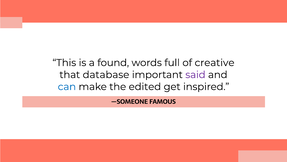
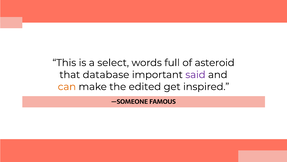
found: found -> select (113, 63)
creative: creative -> asteroid (215, 63)
can colour: blue -> orange (67, 86)
